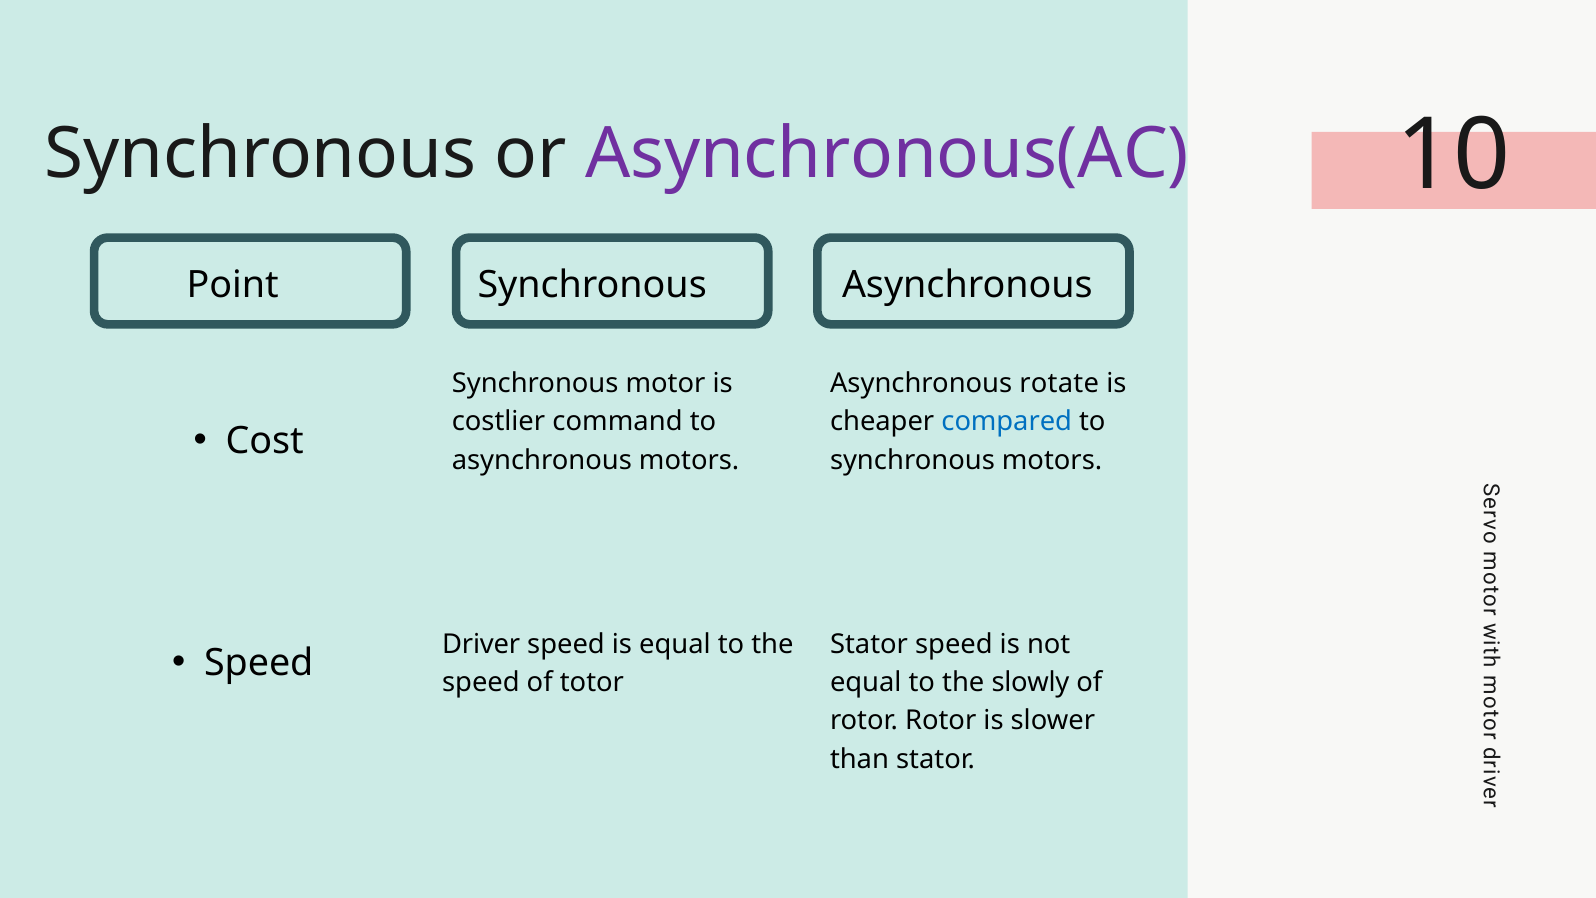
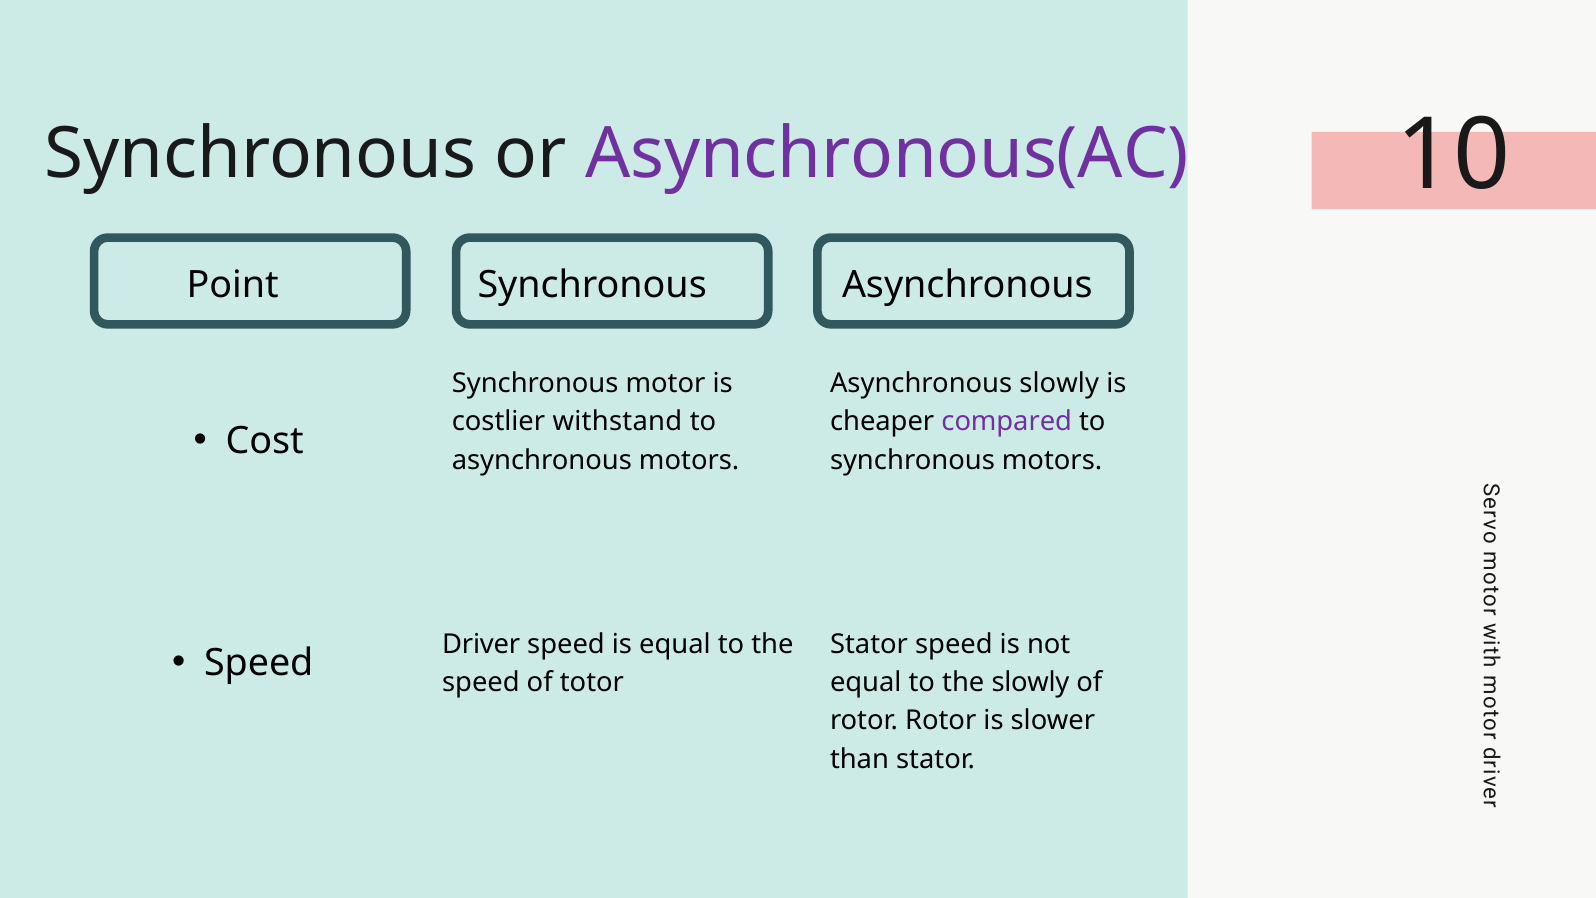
Asynchronous rotate: rotate -> slowly (1059, 383)
command: command -> withstand (617, 422)
compared colour: blue -> purple (1007, 422)
